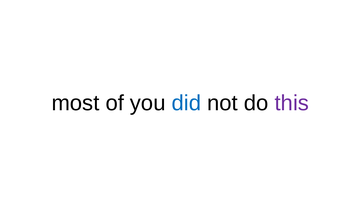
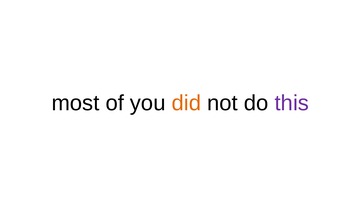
did colour: blue -> orange (186, 103)
